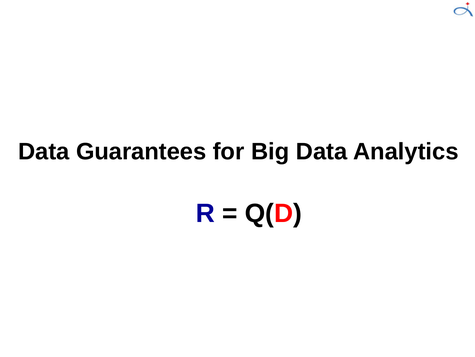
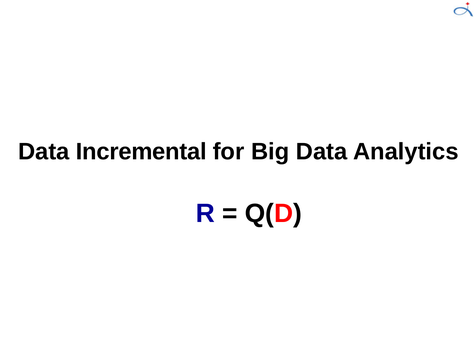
Guarantees: Guarantees -> Incremental (141, 151)
